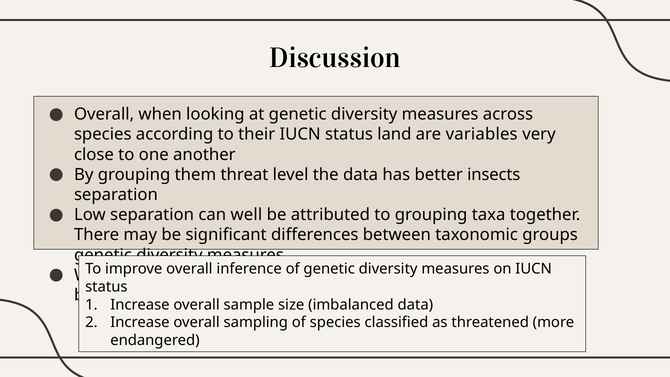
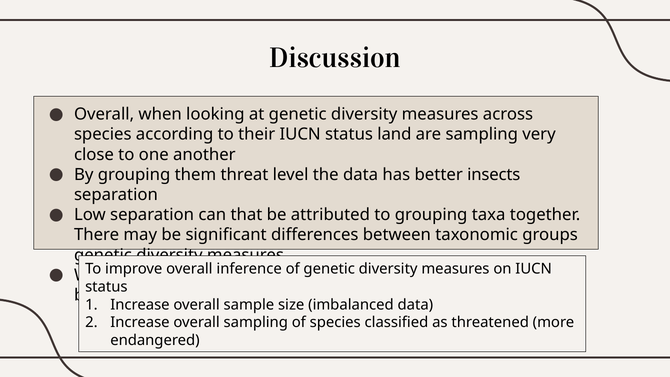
are variables: variables -> sampling (482, 134)
well: well -> that (246, 215)
